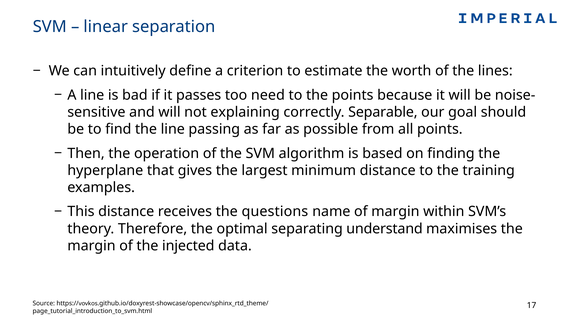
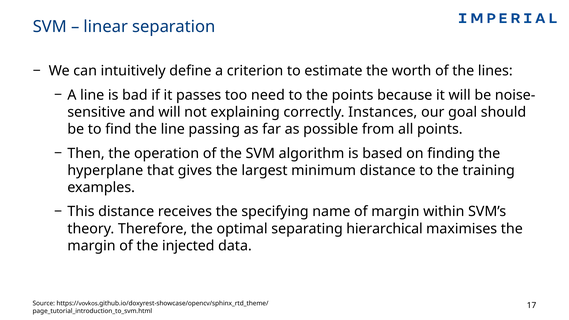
Separable: Separable -> Instances (383, 112)
questions: questions -> specifying (275, 212)
understand: understand -> hierarchical (385, 229)
